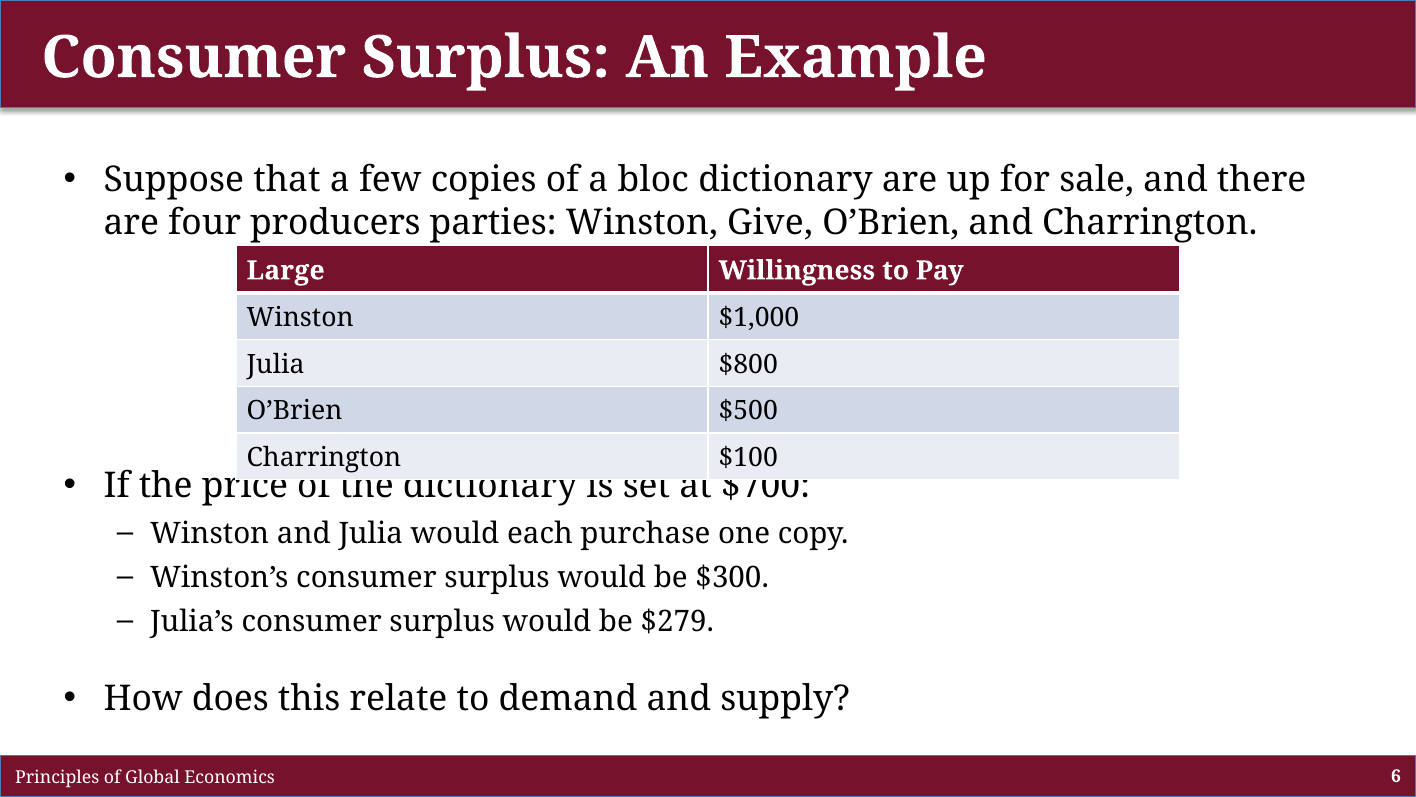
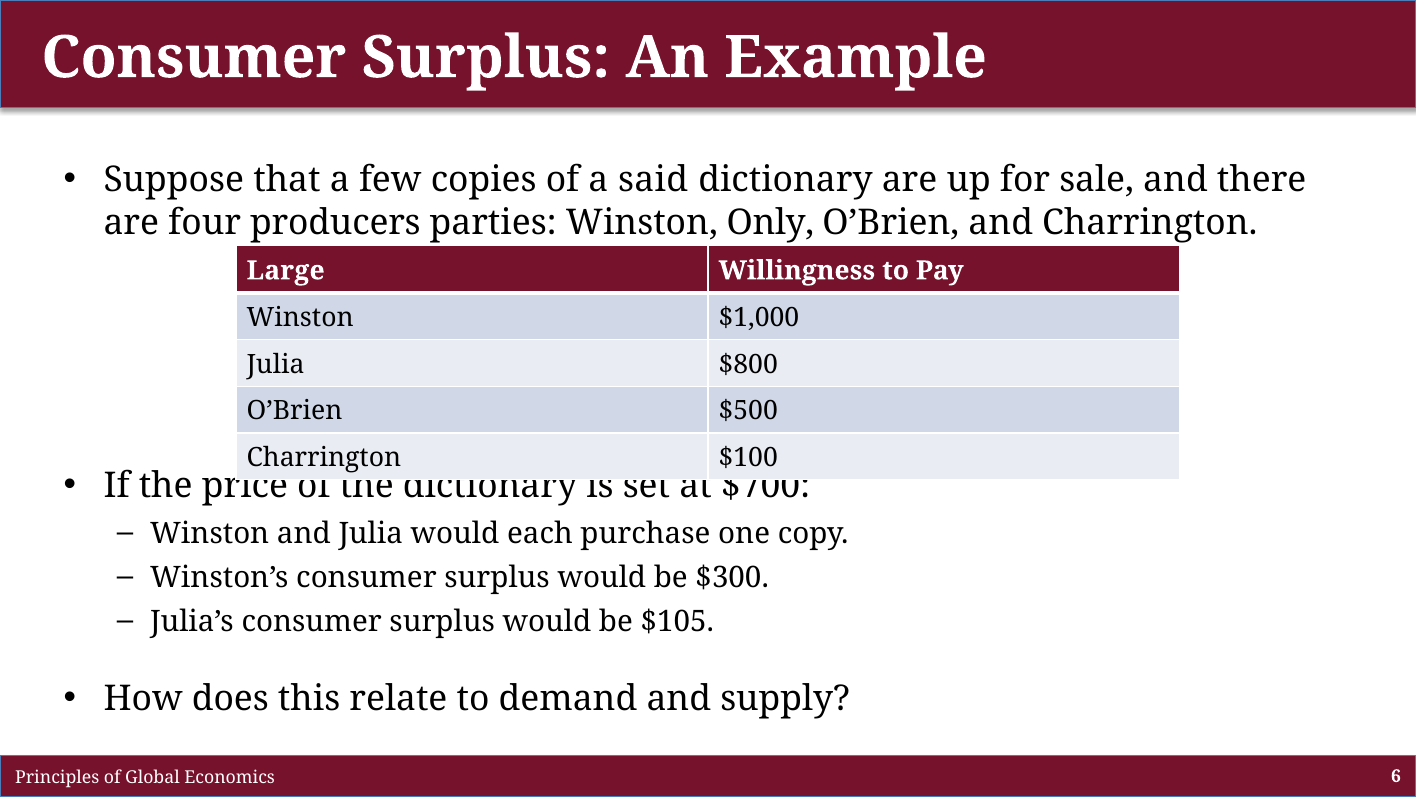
bloc: bloc -> said (653, 180)
Give: Give -> Only (770, 223)
$279: $279 -> $105 (677, 621)
